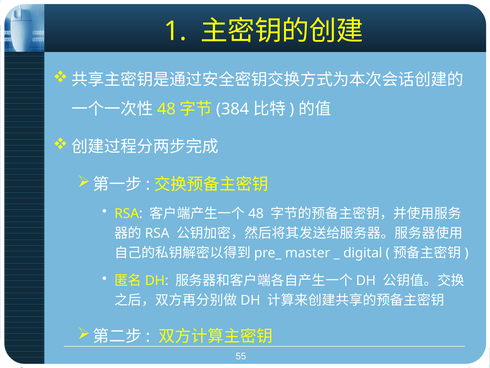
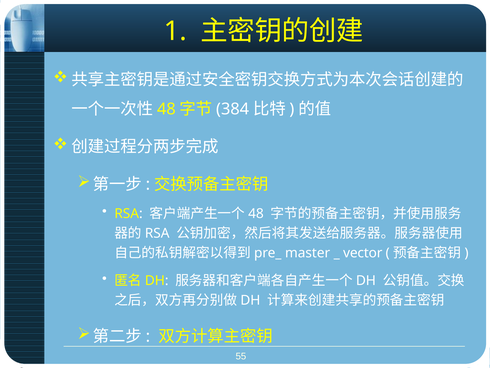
digital: digital -> vector (363, 253)
